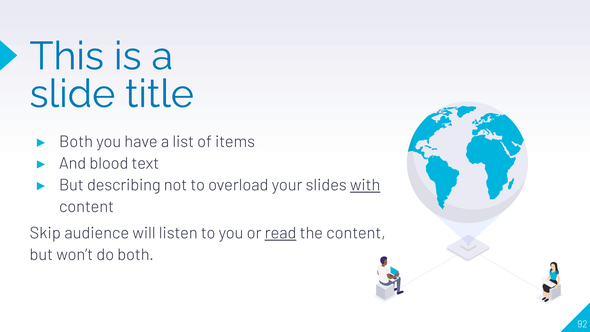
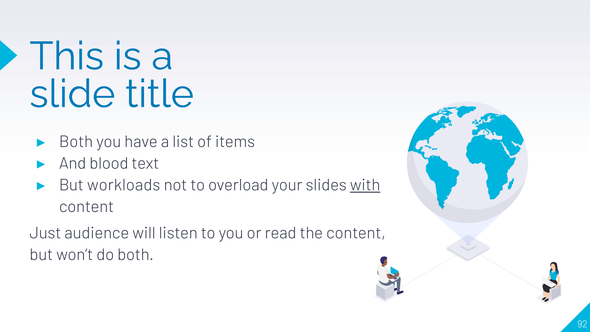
describing: describing -> workloads (124, 185)
Skip: Skip -> Just (45, 233)
read underline: present -> none (281, 233)
